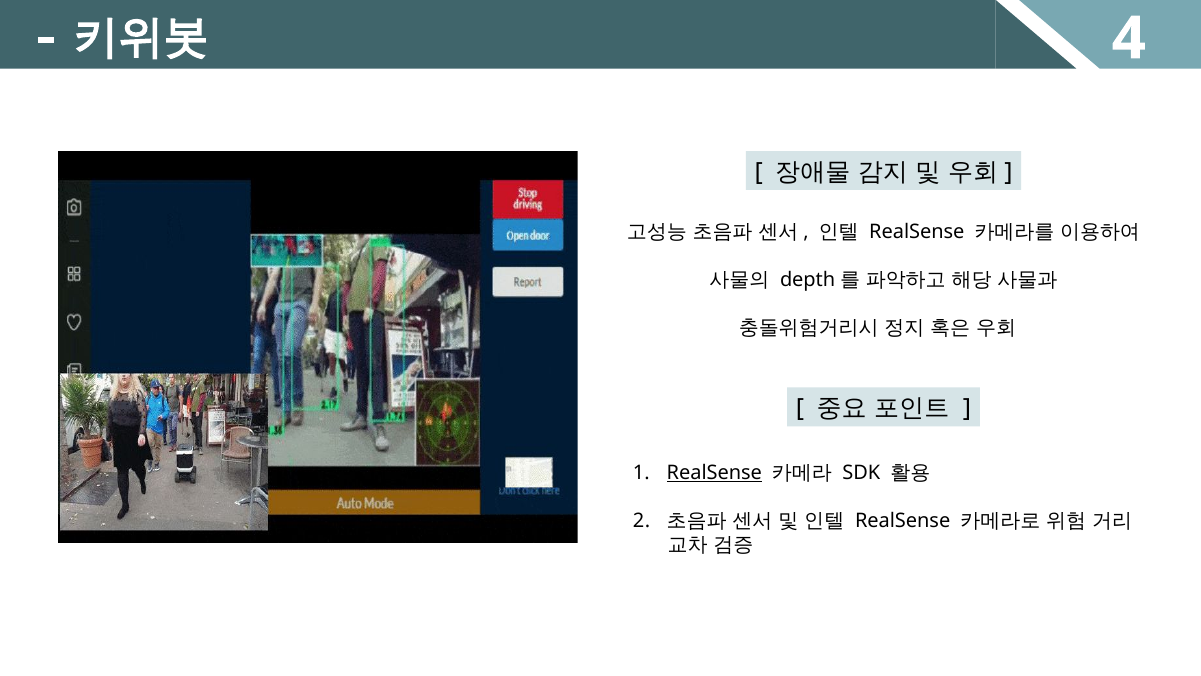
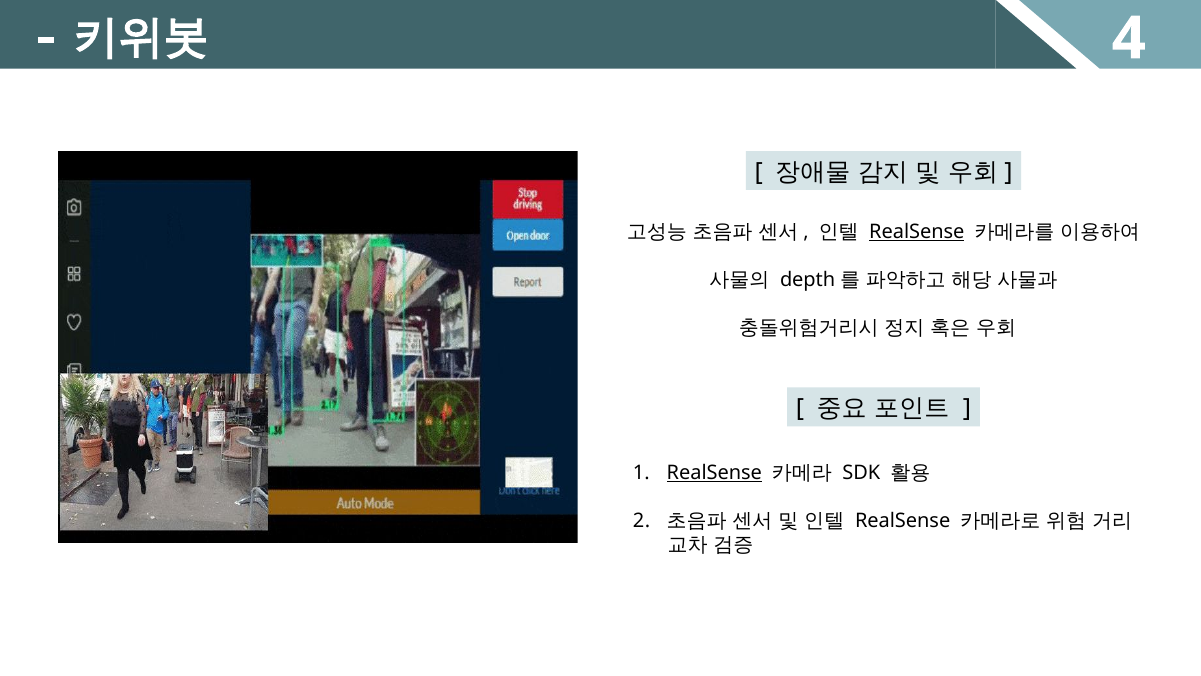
RealSense underline: none -> present (917, 232)
